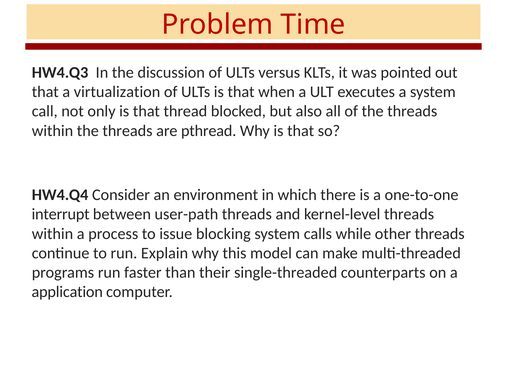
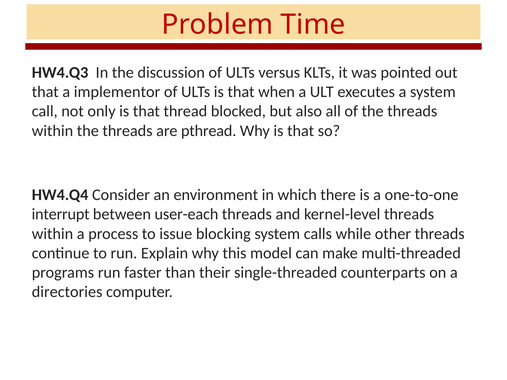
virtualization: virtualization -> implementor (117, 92)
user-path: user-path -> user-each (186, 214)
application: application -> directories (67, 292)
